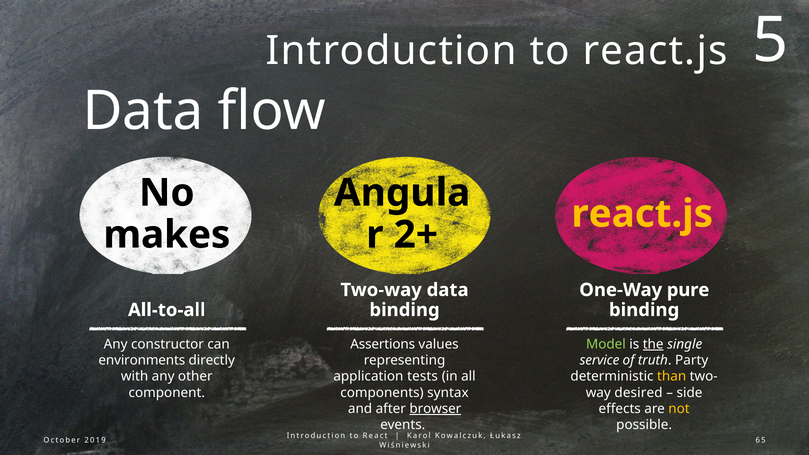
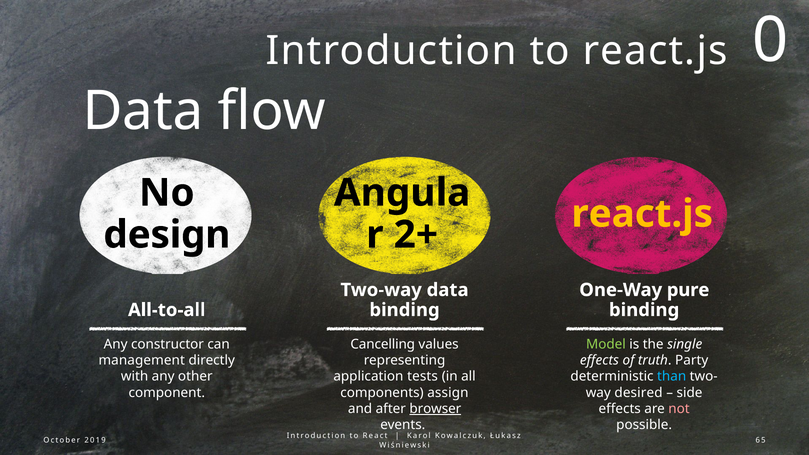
5: 5 -> 0 (770, 41)
makes: makes -> design (167, 235)
Assertions: Assertions -> Cancelling (383, 344)
the underline: present -> none (653, 344)
environments: environments -> management (142, 360)
service: service -> effects (599, 360)
than colour: yellow -> light blue (672, 376)
syntax: syntax -> assign (448, 393)
not colour: yellow -> pink (679, 409)
